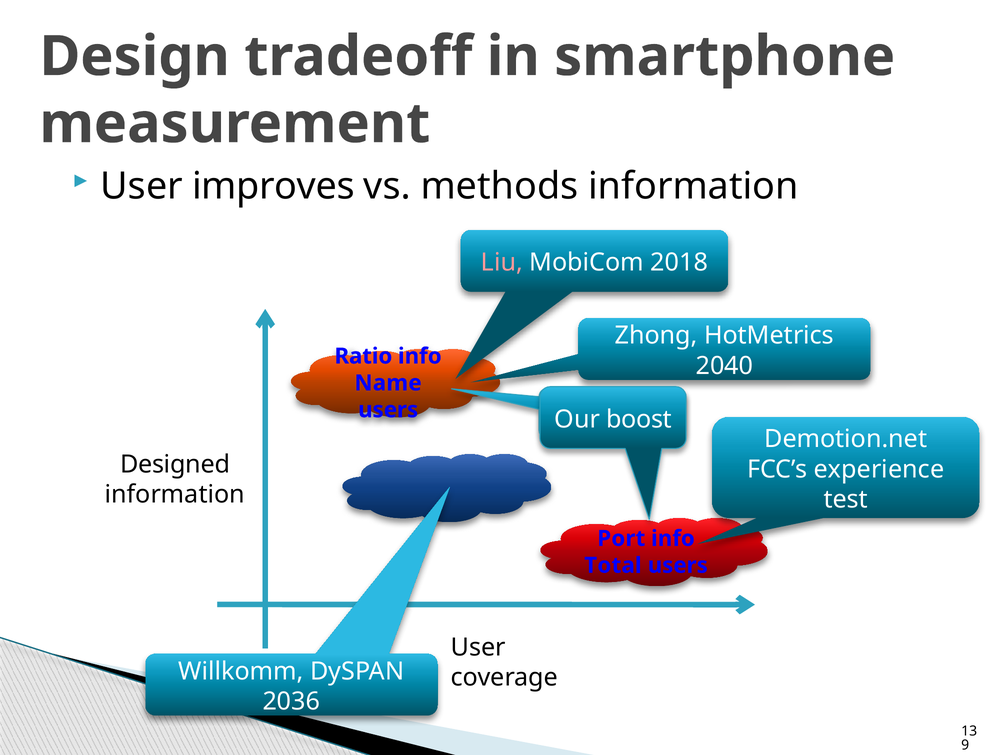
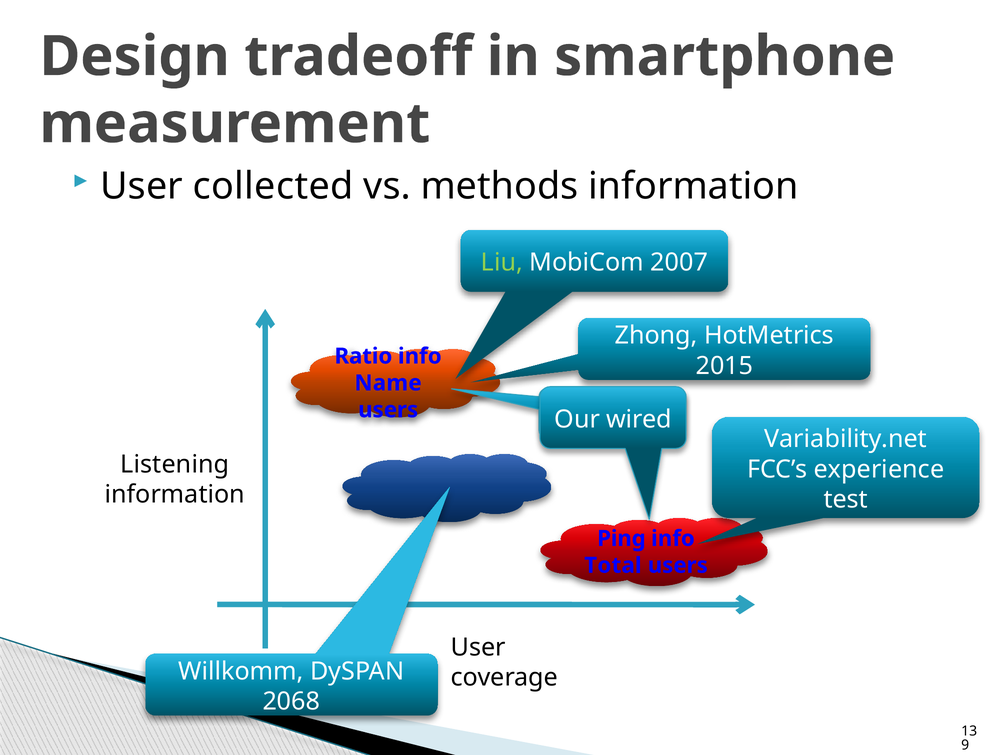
improves: improves -> collected (273, 186)
Liu colour: pink -> light green (502, 262)
2018: 2018 -> 2007 (679, 262)
2040: 2040 -> 2015 (724, 366)
boost: boost -> wired (639, 419)
Demotion.net: Demotion.net -> Variability.net (846, 439)
Designed: Designed -> Listening (175, 464)
Port: Port -> Ping (621, 538)
2036: 2036 -> 2068 (291, 701)
